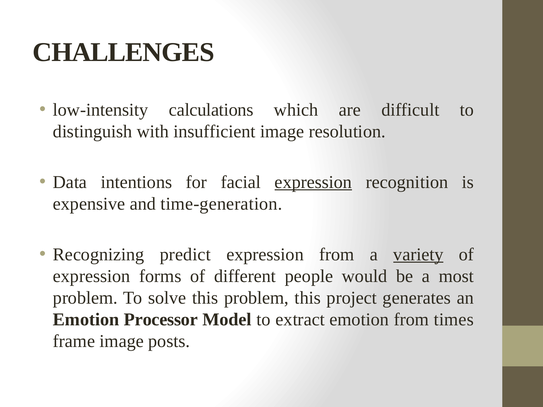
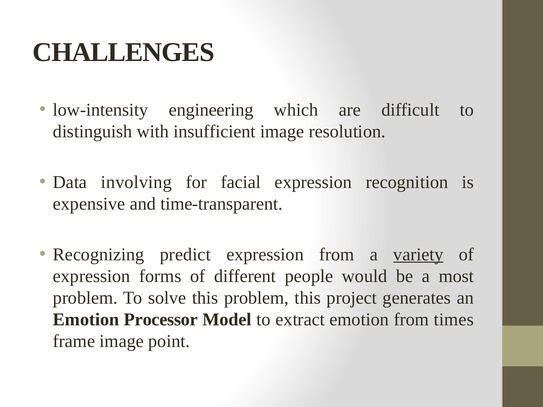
calculations: calculations -> engineering (211, 110)
intentions: intentions -> involving (136, 182)
expression underline: present -> none (313, 182)
time-generation: time-generation -> time-transparent (221, 204)
posts: posts -> point (169, 342)
